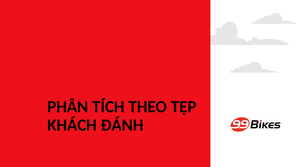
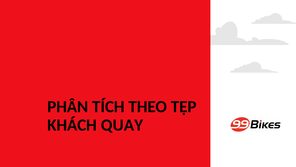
ĐÁNH: ĐÁNH -> QUAY (122, 125)
